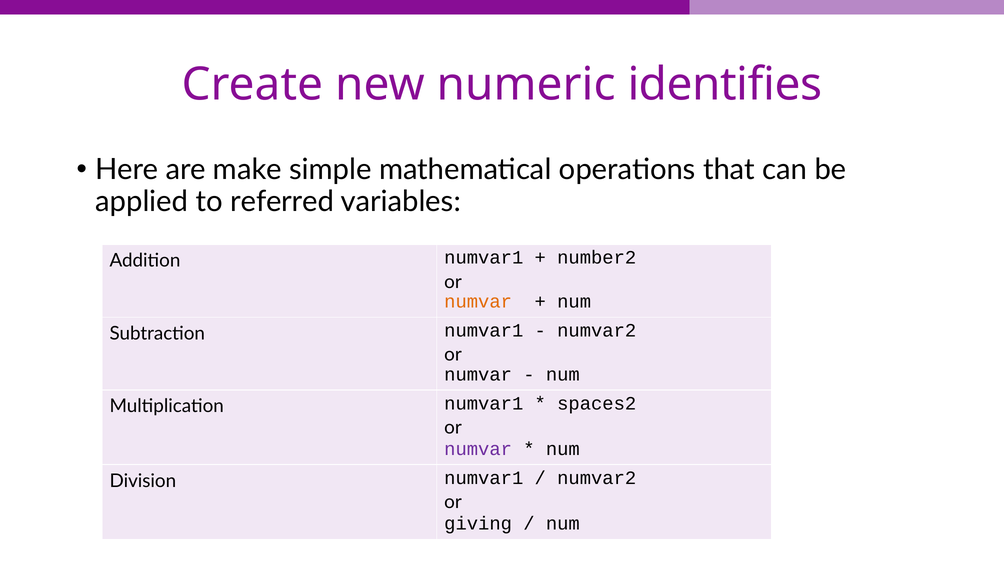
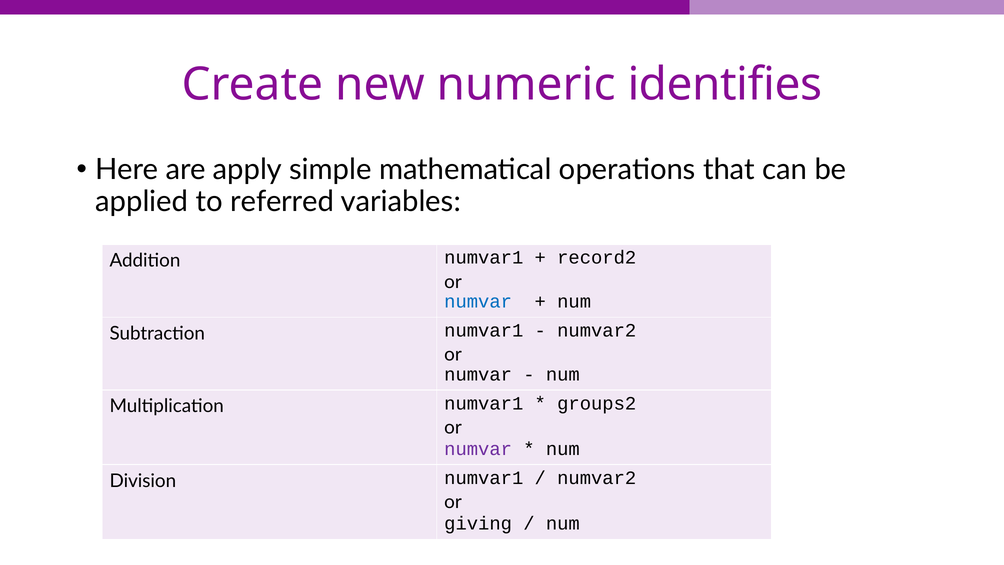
make: make -> apply (247, 170)
number2: number2 -> record2 (597, 258)
numvar colour: orange -> blue (478, 301)
spaces2: spaces2 -> groups2 (597, 403)
